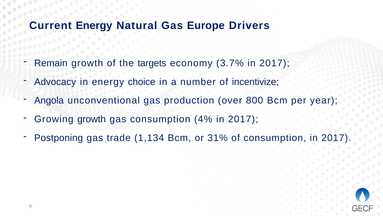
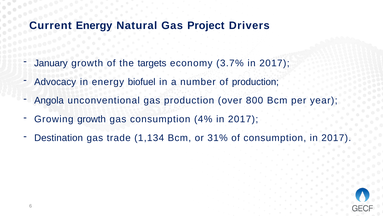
Europe: Europe -> Project (206, 25)
Remain: Remain -> January (51, 63)
choice: choice -> biofuel (142, 82)
of incentivize: incentivize -> production (255, 82)
Postponing: Postponing -> Destination (59, 138)
